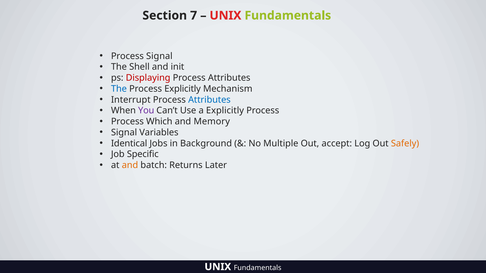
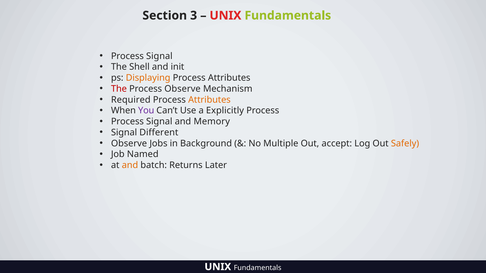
7: 7 -> 3 (194, 16)
Displaying colour: red -> orange (148, 78)
The colour: blue -> red (119, 89)
Process Explicitly: Explicitly -> Observe (183, 89)
Interrupt: Interrupt -> Required (131, 100)
Attributes colour: blue -> orange (209, 100)
Which: Which -> Signal (159, 122)
Variables: Variables -> Different (159, 133)
Identical: Identical -> Observe (129, 144)
Specific: Specific -> Named (143, 155)
